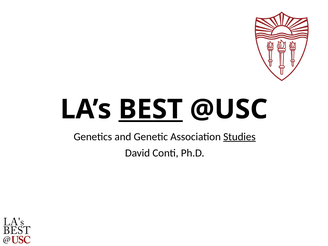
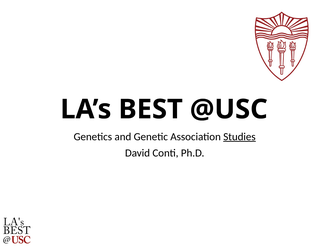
BEST underline: present -> none (151, 109)
